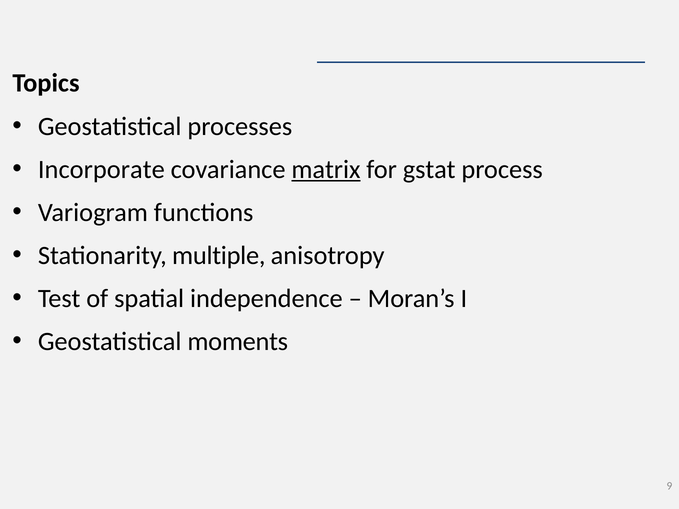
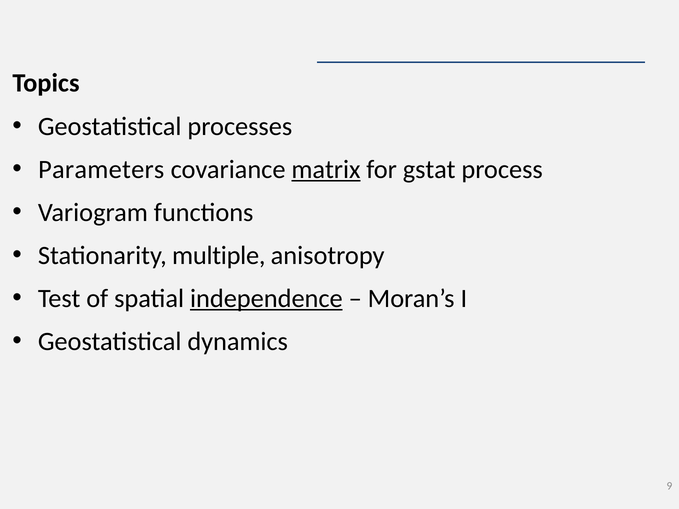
Incorporate: Incorporate -> Parameters (101, 169)
independence underline: none -> present (266, 299)
moments: moments -> dynamics (238, 342)
